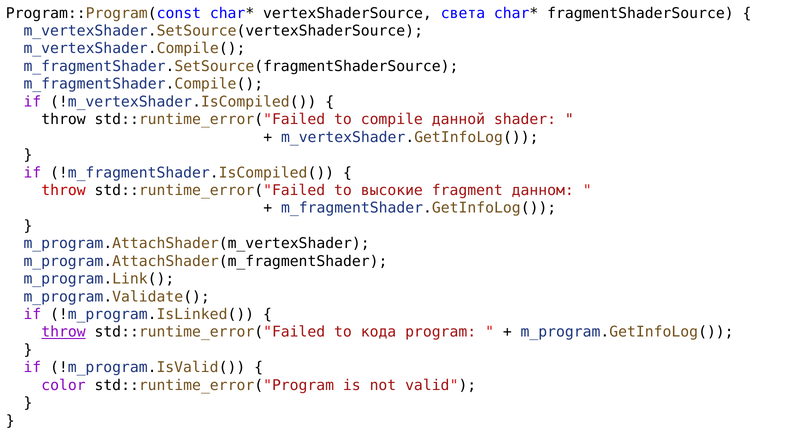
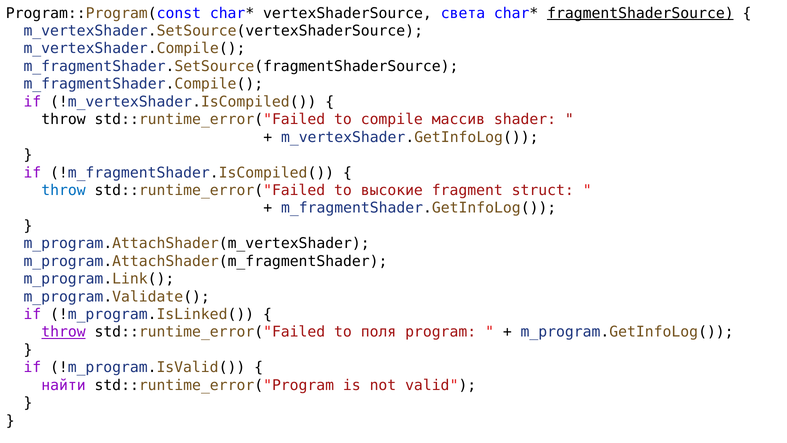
fragmentShaderSource underline: none -> present (640, 13)
данной: данной -> массив (458, 119)
throw colour: red -> blue (64, 190)
данном: данном -> struct (543, 190)
кода: кода -> поля (379, 332)
color: color -> найти (64, 385)
